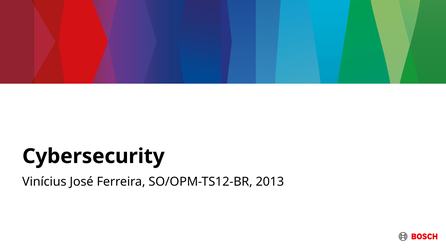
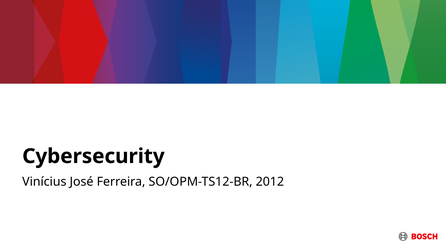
2013: 2013 -> 2012 (270, 182)
